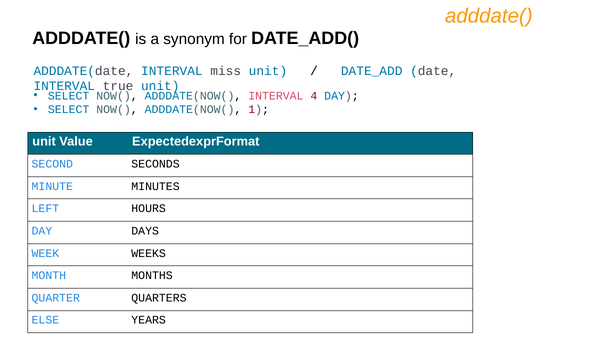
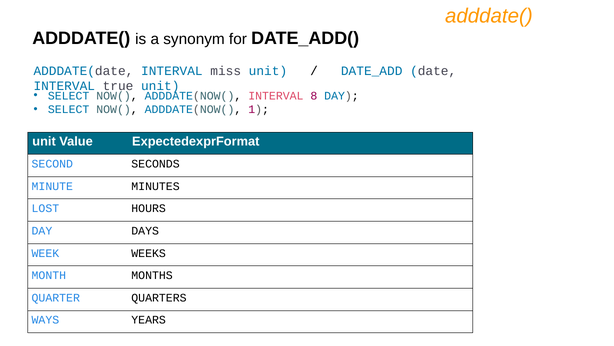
4: 4 -> 8 (314, 96)
LEFT: LEFT -> LOST (45, 208)
ELSE: ELSE -> WAYS (45, 320)
